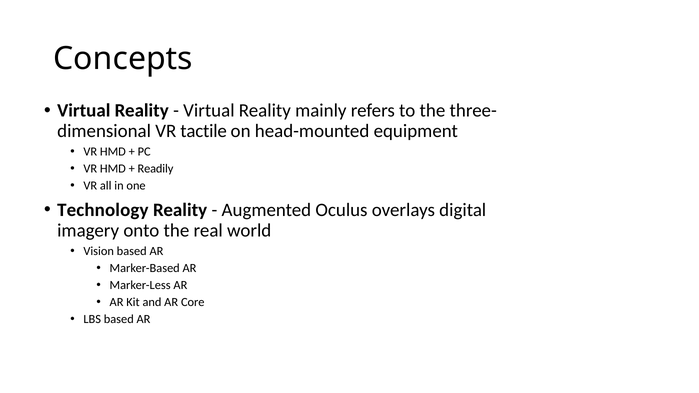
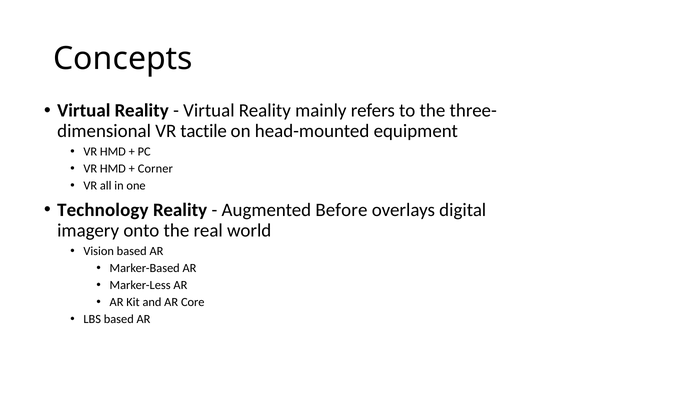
Readily: Readily -> Corner (155, 169)
Oculus: Oculus -> Before (341, 210)
